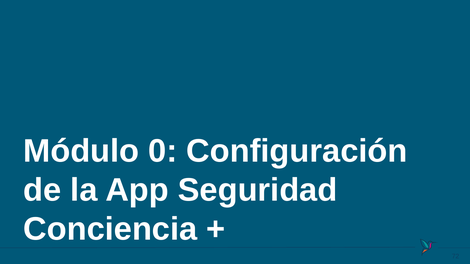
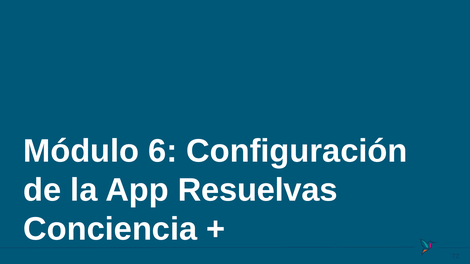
0: 0 -> 6 (163, 151)
Seguridad: Seguridad -> Resuelvas (258, 190)
